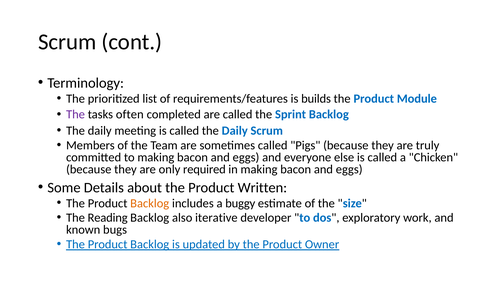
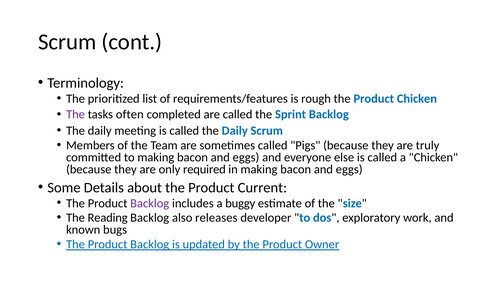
builds: builds -> rough (316, 99)
Product Module: Module -> Chicken (417, 99)
Written: Written -> Current (262, 187)
Backlog colour: orange -> purple (150, 203)
iterative: iterative -> releases (216, 218)
